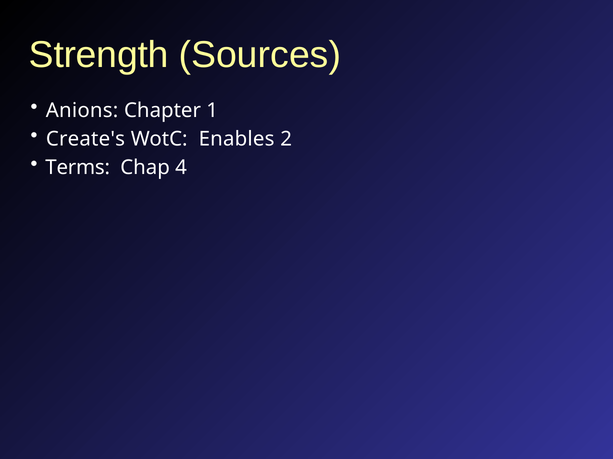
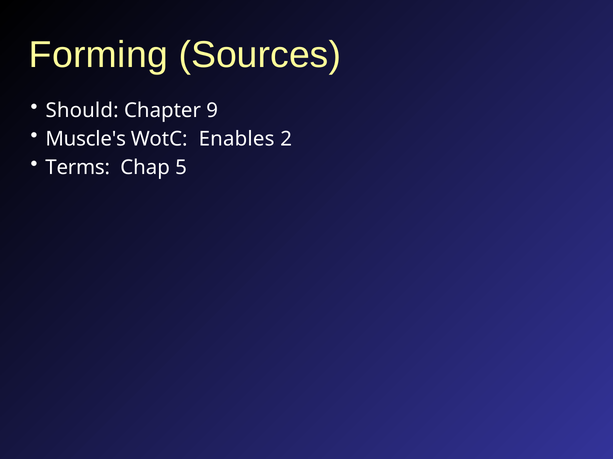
Strength: Strength -> Forming (98, 55)
Anions: Anions -> Should (82, 110)
1: 1 -> 9 (212, 110)
Create's: Create's -> Muscle's (86, 139)
4: 4 -> 5 (181, 168)
